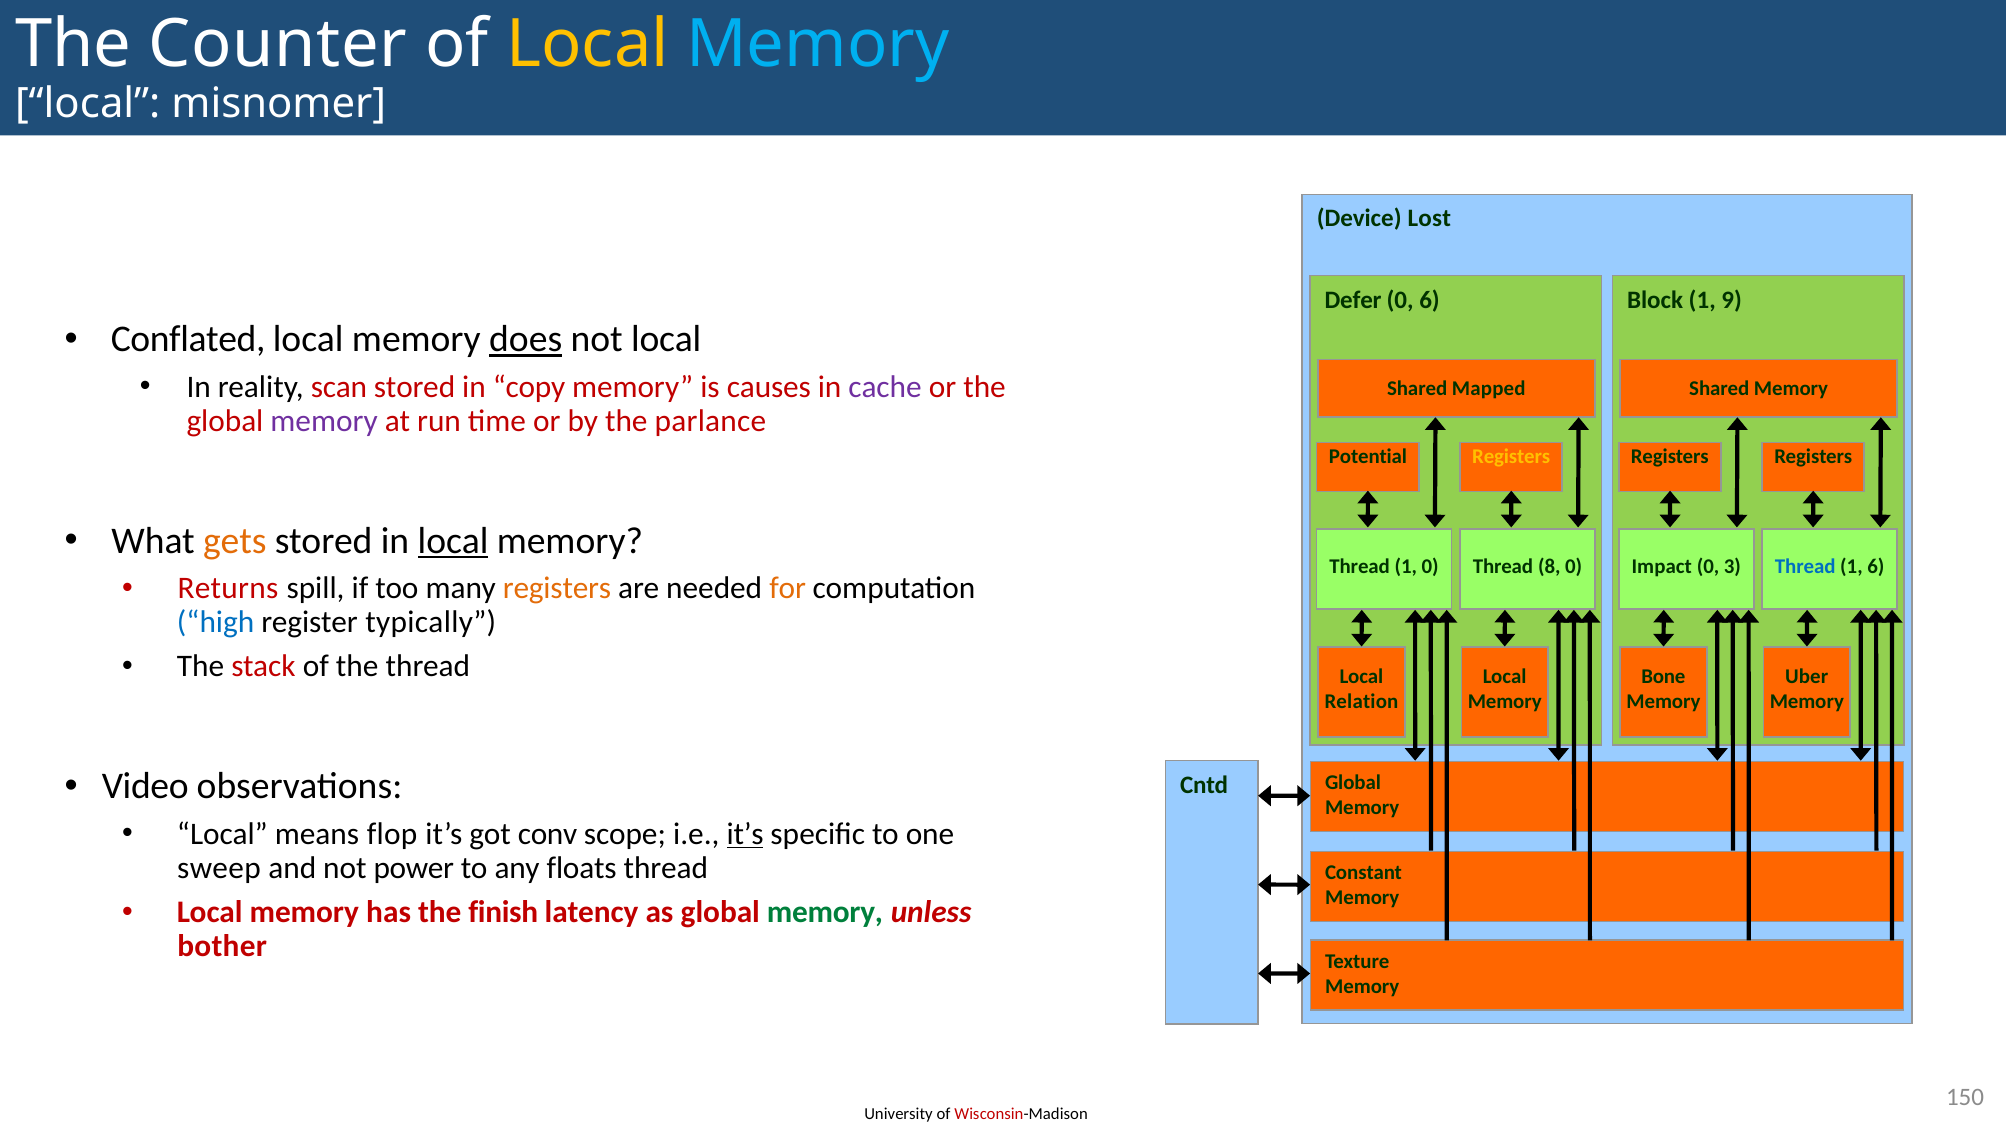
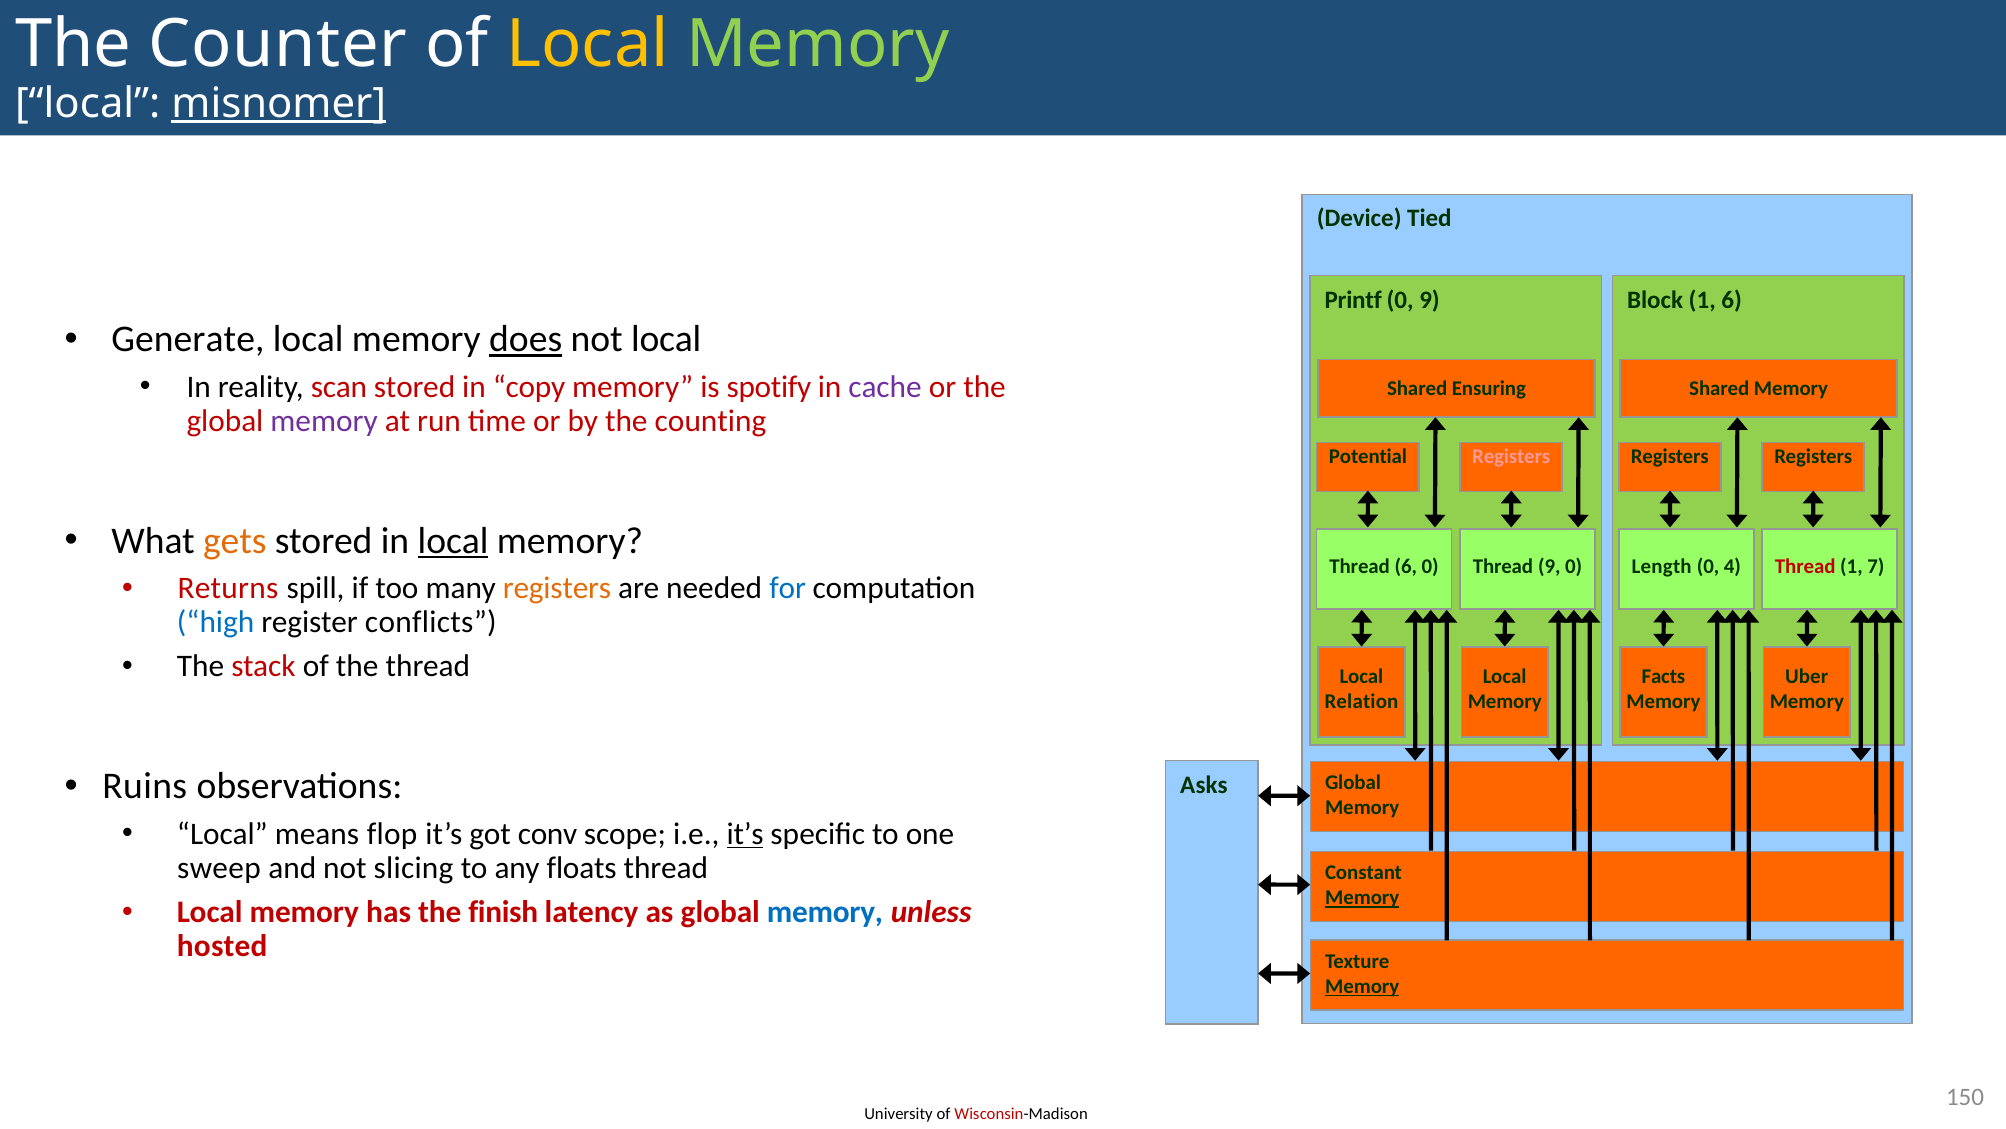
Memory colour: light blue -> light green (818, 45)
misnomer underline: none -> present (279, 104)
Lost: Lost -> Tied (1429, 218)
Defer: Defer -> Printf (1353, 300)
0 6: 6 -> 9 (1429, 300)
1 9: 9 -> 6 (1732, 300)
Conflated: Conflated -> Generate (188, 339)
causes: causes -> spotify (769, 387)
Mapped: Mapped -> Ensuring (1489, 388)
parlance: parlance -> counting (711, 421)
Registers colour: yellow -> pink (1511, 456)
1: 1 -> 6 (1406, 567)
Thread 8: 8 -> 9 (1549, 567)
Impact: Impact -> Length (1662, 567)
3: 3 -> 4 (1732, 567)
Thread colour: blue -> red (1805, 567)
1 6: 6 -> 7 (1876, 567)
for colour: orange -> blue (788, 588)
typically: typically -> conflicts (431, 622)
Bone: Bone -> Facts (1663, 676)
Video: Video -> Ruins (145, 786)
Cntd: Cntd -> Asks (1204, 784)
power: power -> slicing (414, 867)
Memory underline: none -> present (1362, 897)
memory colour: green -> blue (825, 912)
bother: bother -> hosted (222, 946)
Memory underline: none -> present (1362, 986)
